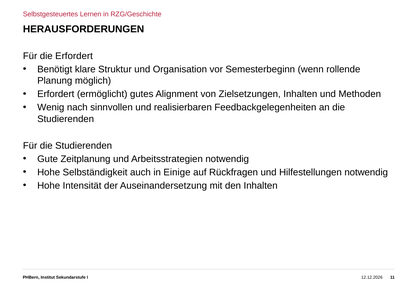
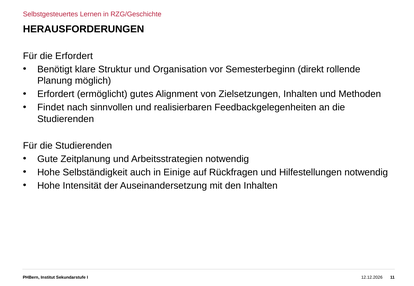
wenn: wenn -> direkt (311, 69)
Wenig: Wenig -> Findet (51, 108)
